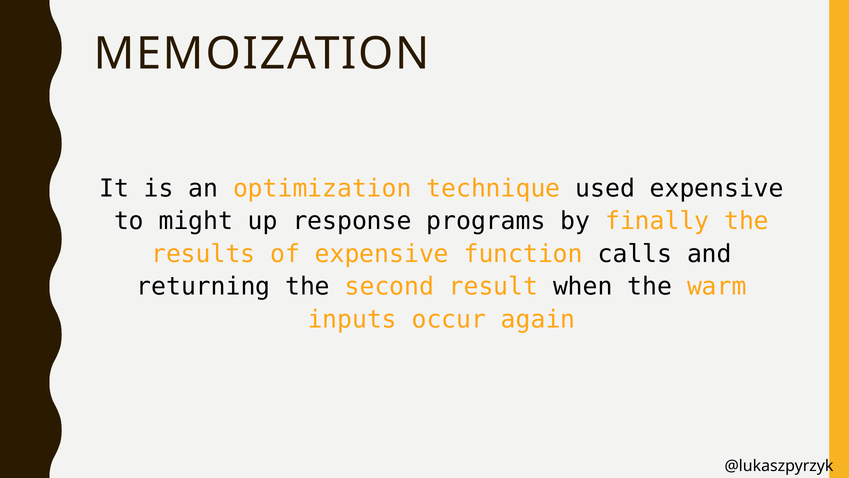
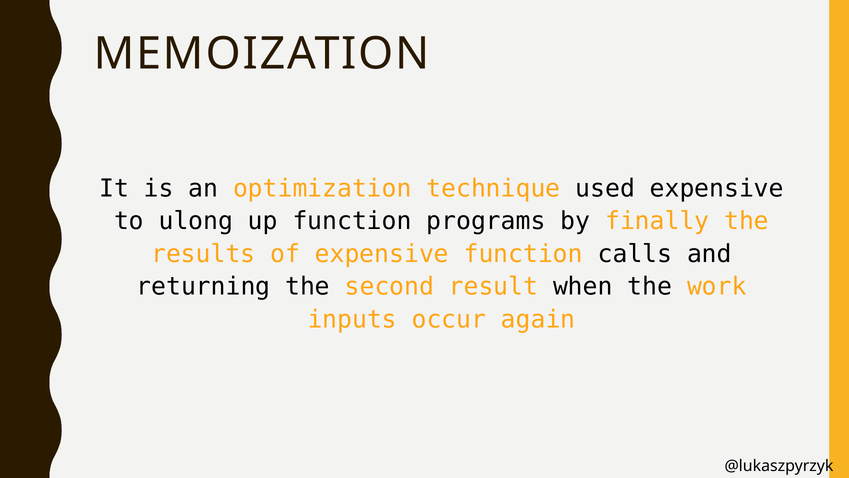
might: might -> ulong (196, 221)
up response: response -> function (352, 221)
warm: warm -> work (717, 286)
